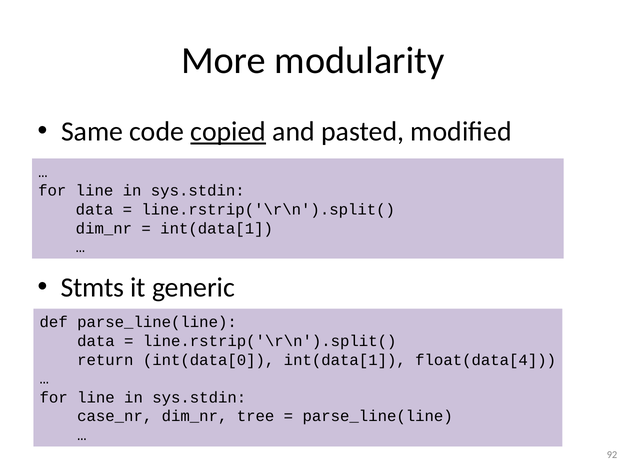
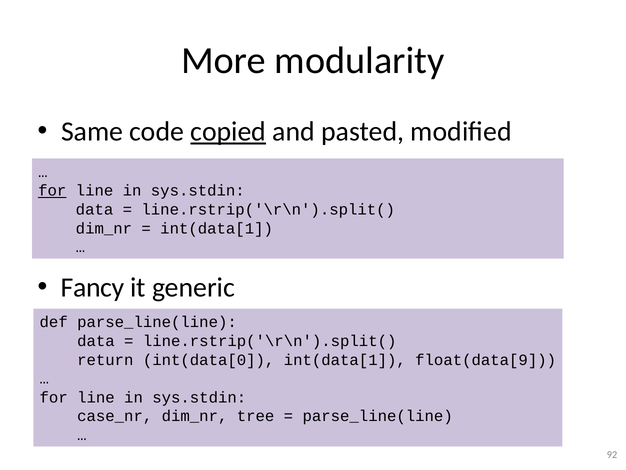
for underline: none -> present (52, 191)
Stmts: Stmts -> Fancy (92, 287)
float(data[4: float(data[4 -> float(data[9 (486, 360)
